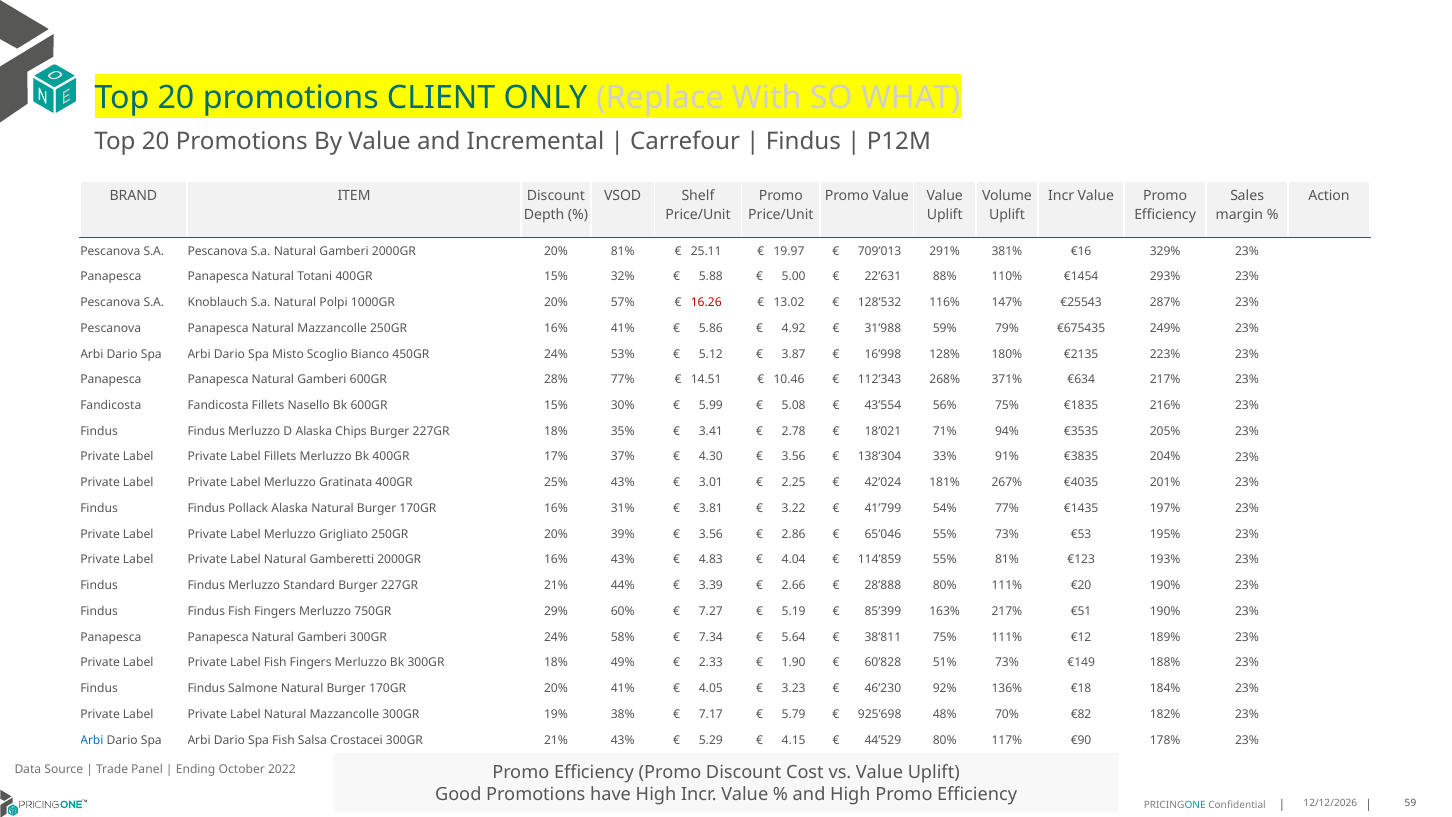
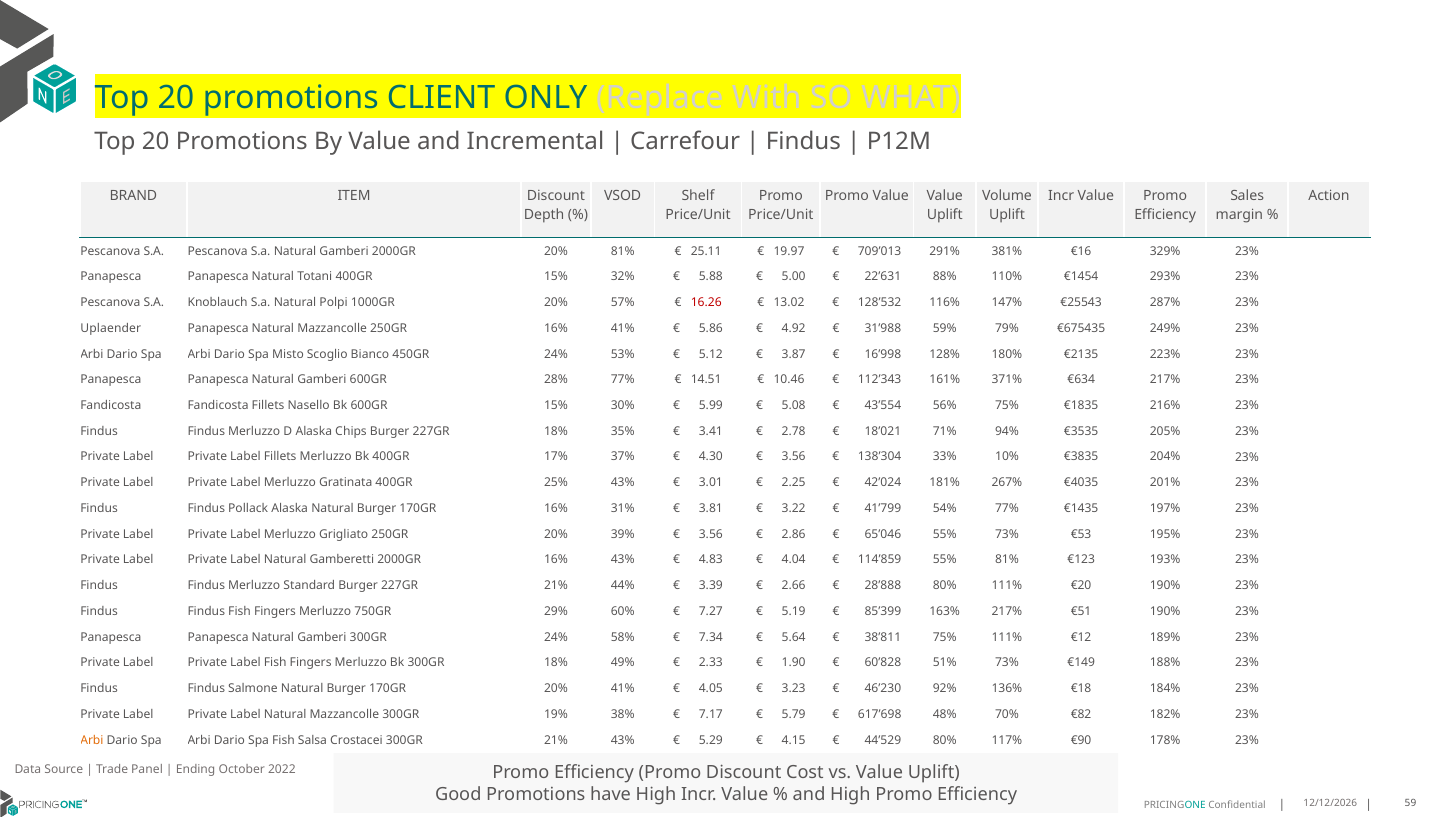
Pescanova: Pescanova -> Uplaender (111, 328)
268%: 268% -> 161% (945, 380)
91%: 91% -> 10% (1007, 457)
925’698: 925’698 -> 617’698 (880, 714)
Arbi colour: blue -> orange (92, 740)
